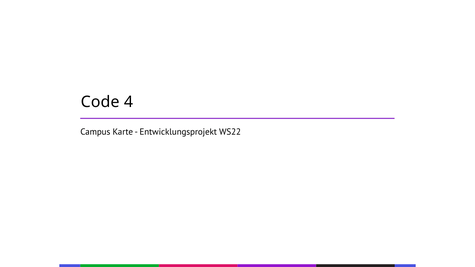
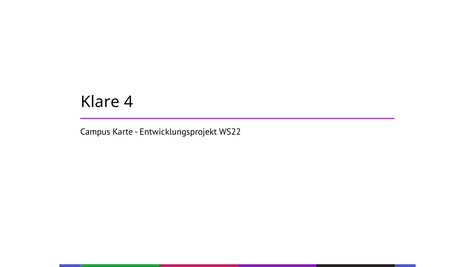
Code: Code -> Klare (100, 102)
